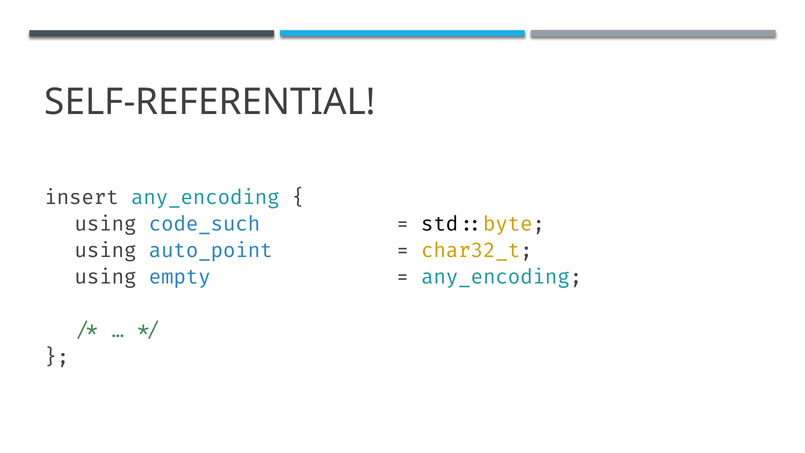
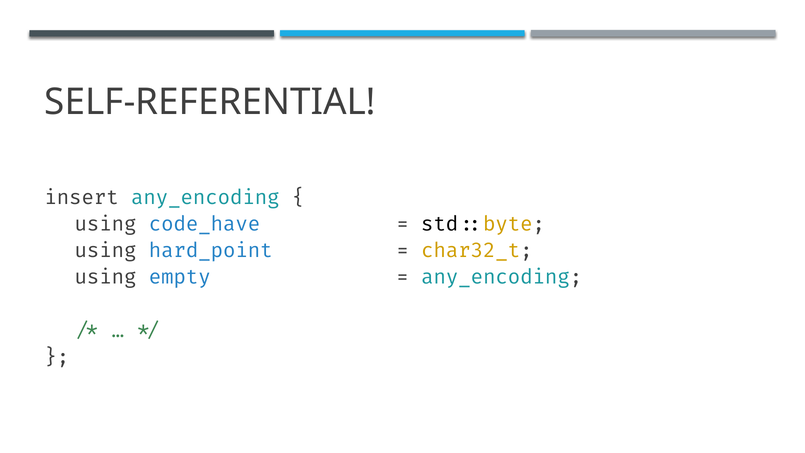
code_such: code_such -> code_have (205, 224)
auto_point: auto_point -> hard_point (211, 251)
